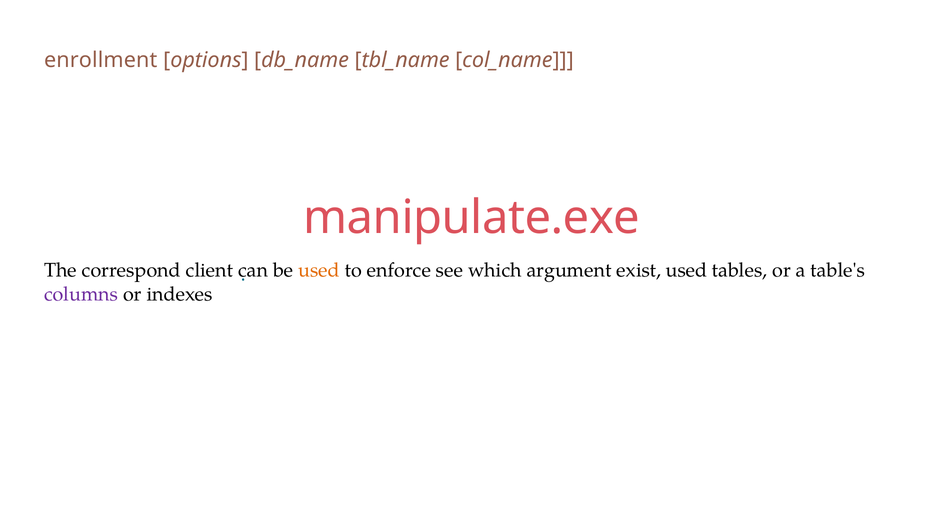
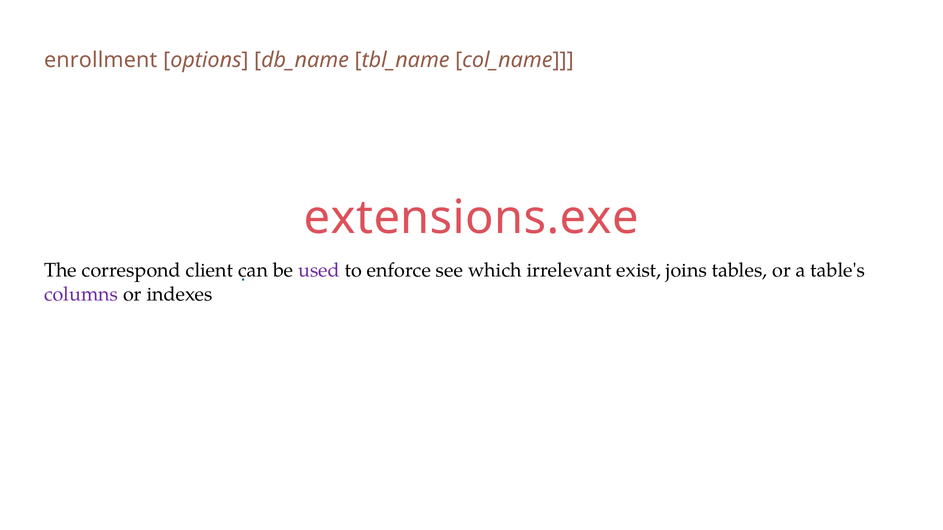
manipulate.exe: manipulate.exe -> extensions.exe (471, 218)
used colour: orange -> purple (319, 271)
argument: argument -> irrelevant (569, 271)
exist used: used -> joins (686, 271)
